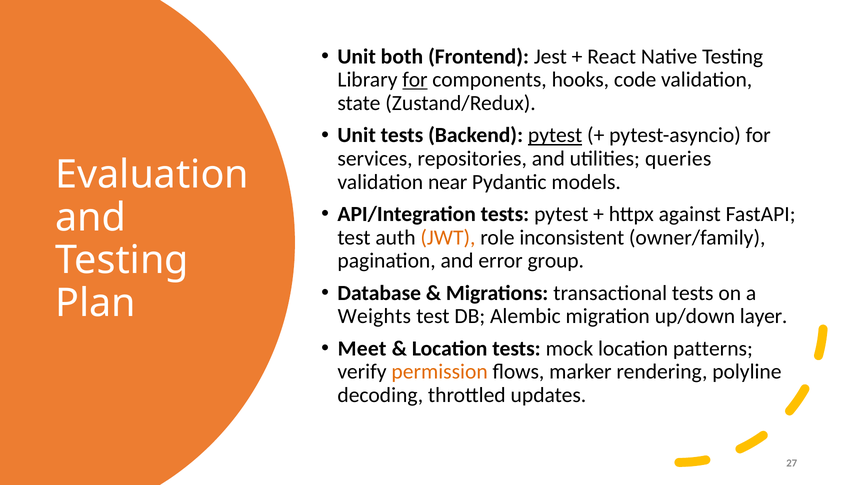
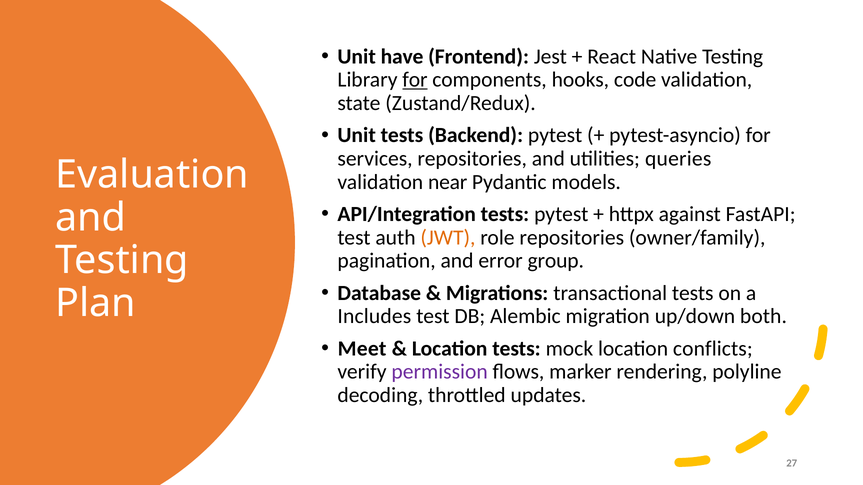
both: both -> have (402, 57)
pytest underline: present -> none (555, 135)
role inconsistent: inconsistent -> repositories (572, 238)
Weights: Weights -> Includes (374, 316)
layer: layer -> both (763, 316)
patterns: patterns -> conflicts (713, 349)
permission colour: orange -> purple (440, 372)
